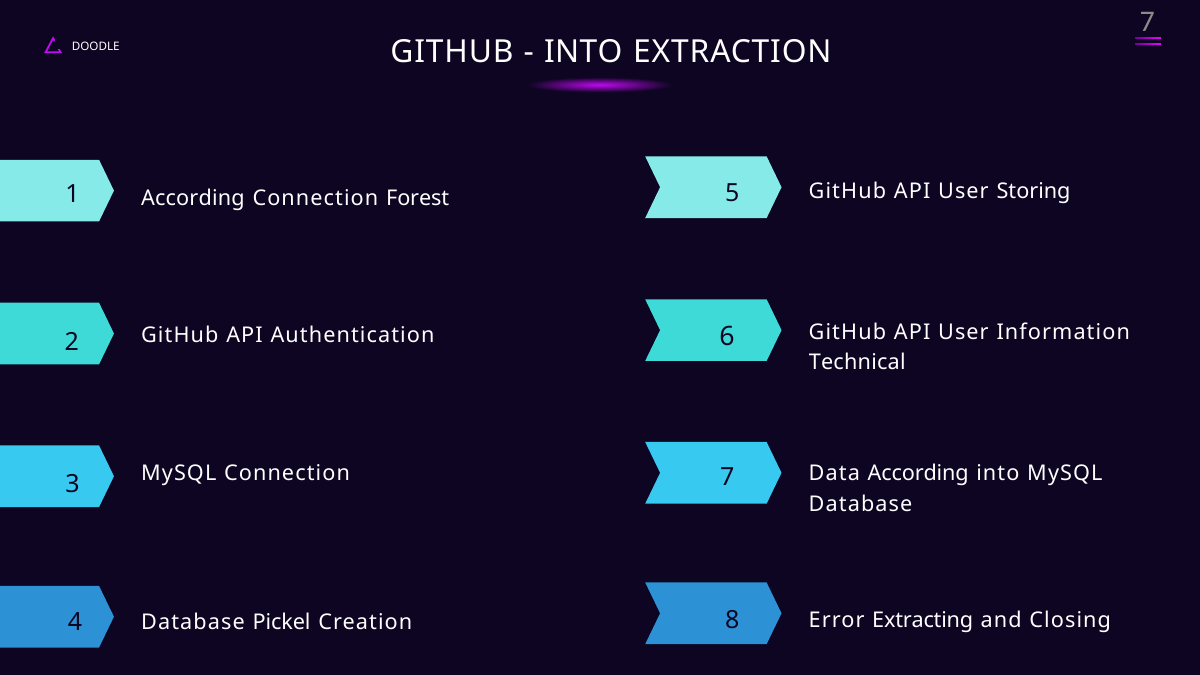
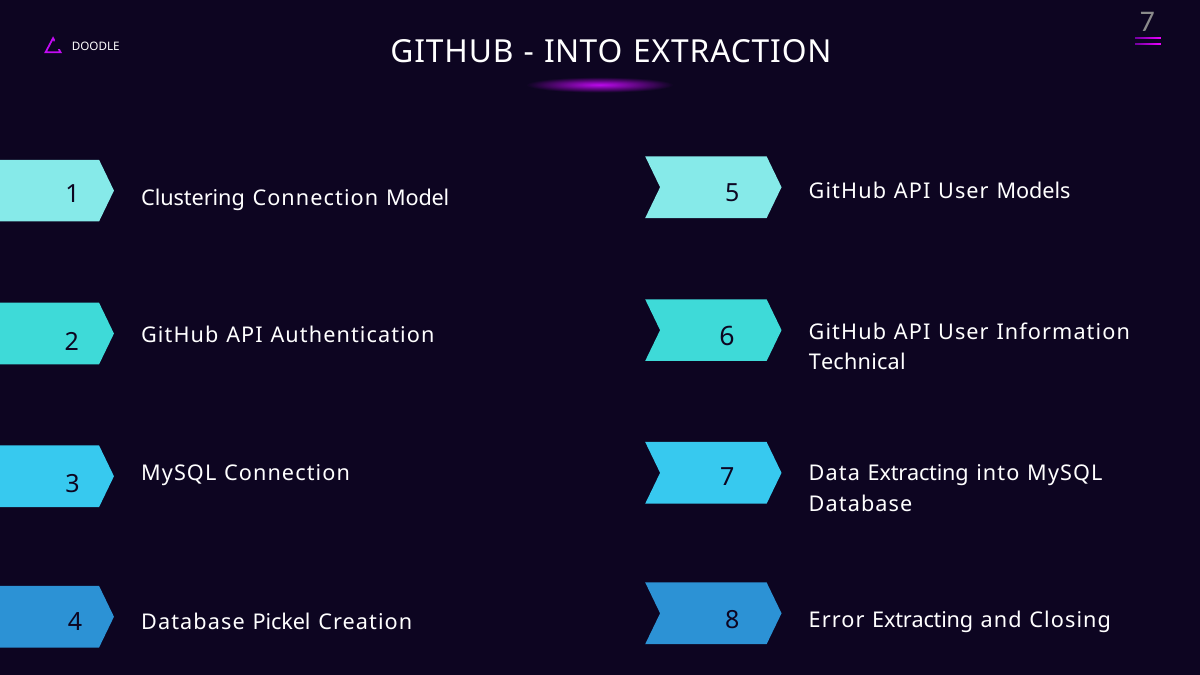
Storing: Storing -> Models (1034, 191)
According: According -> Clustering (193, 199)
Forest: Forest -> Model (418, 199)
Data According: According -> Extracting (918, 474)
